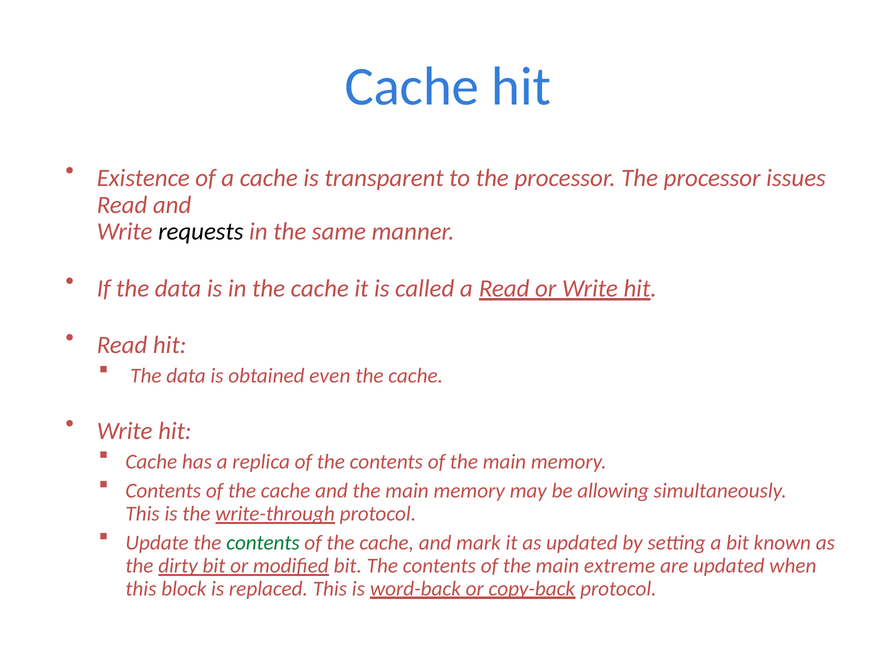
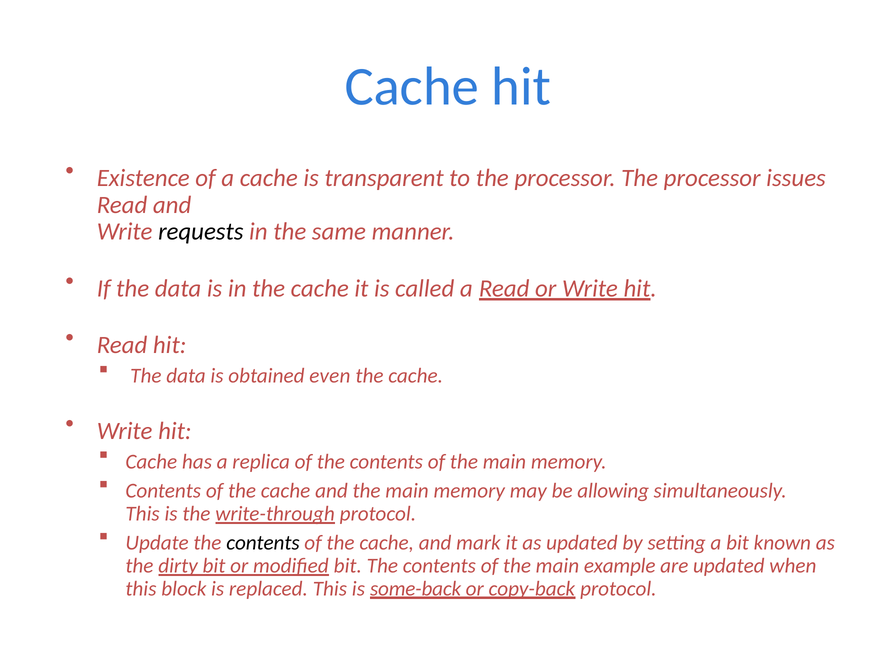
contents colour: green -> black (263, 543)
extreme: extreme -> example (620, 566)
word-back: word-back -> some-back (416, 589)
